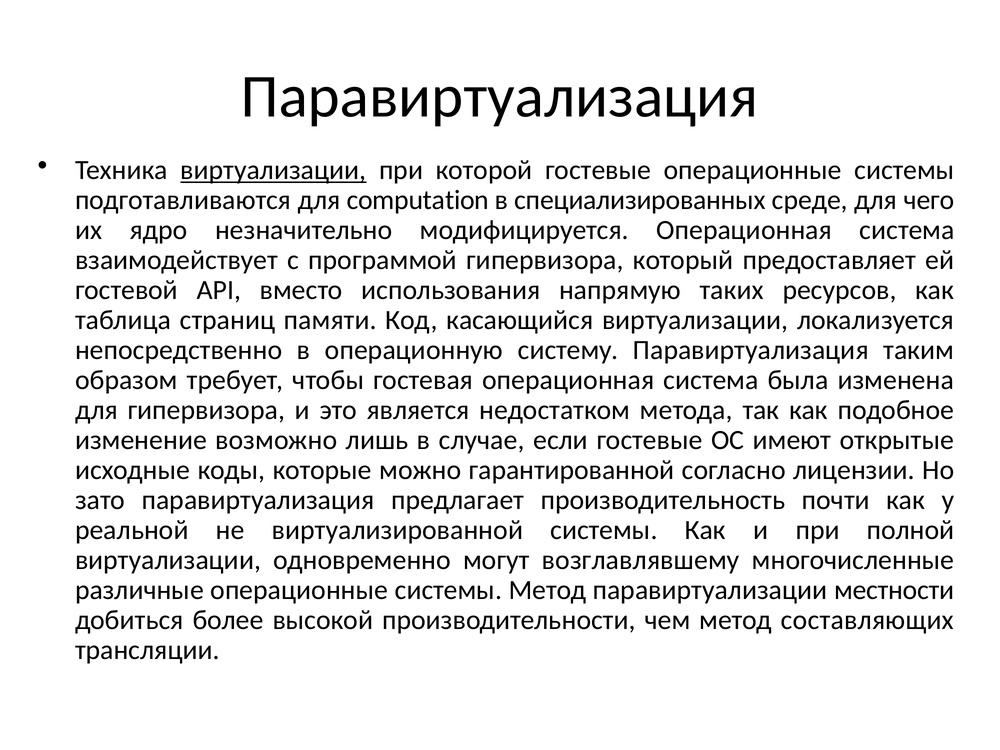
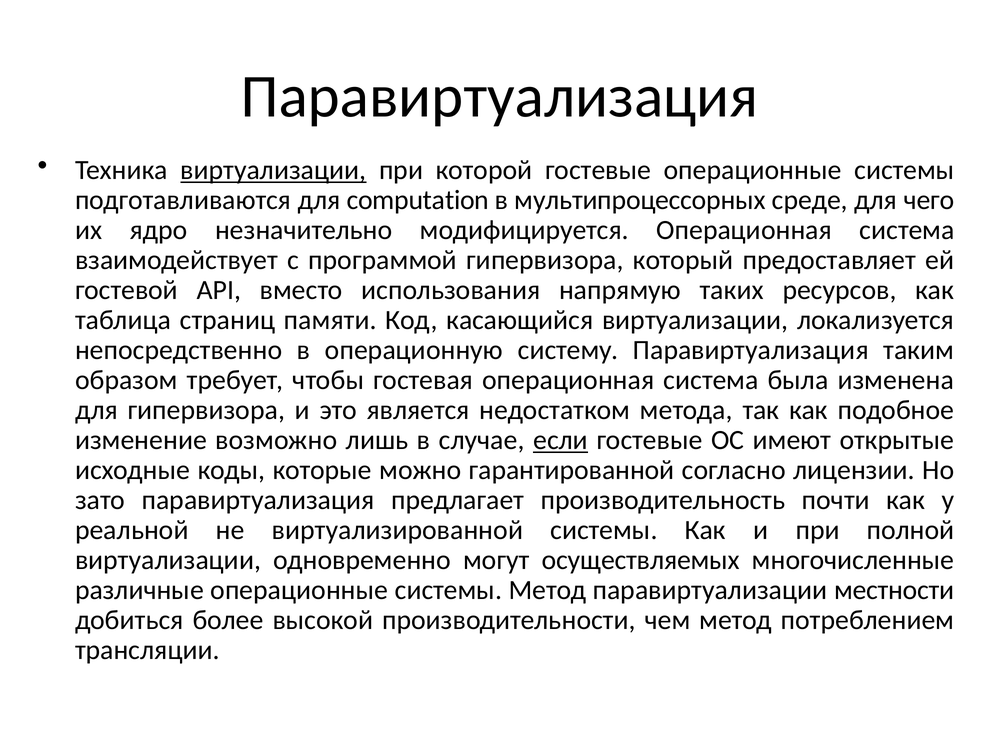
специализированных: специализированных -> мультипроцессорных (640, 200)
если underline: none -> present (561, 440)
возглавлявшему: возглавлявшему -> осуществляемых (641, 560)
составляющих: составляющих -> потреблением (868, 620)
